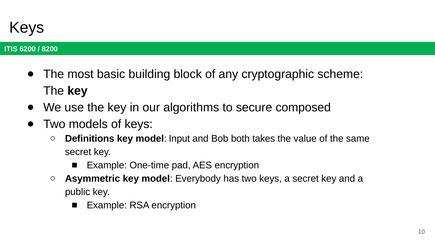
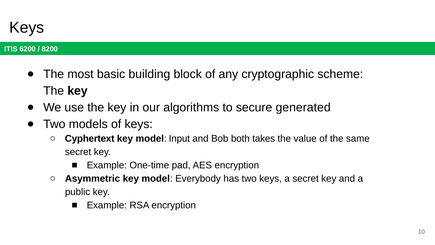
composed: composed -> generated (303, 107)
Definitions: Definitions -> Cyphertext (90, 139)
